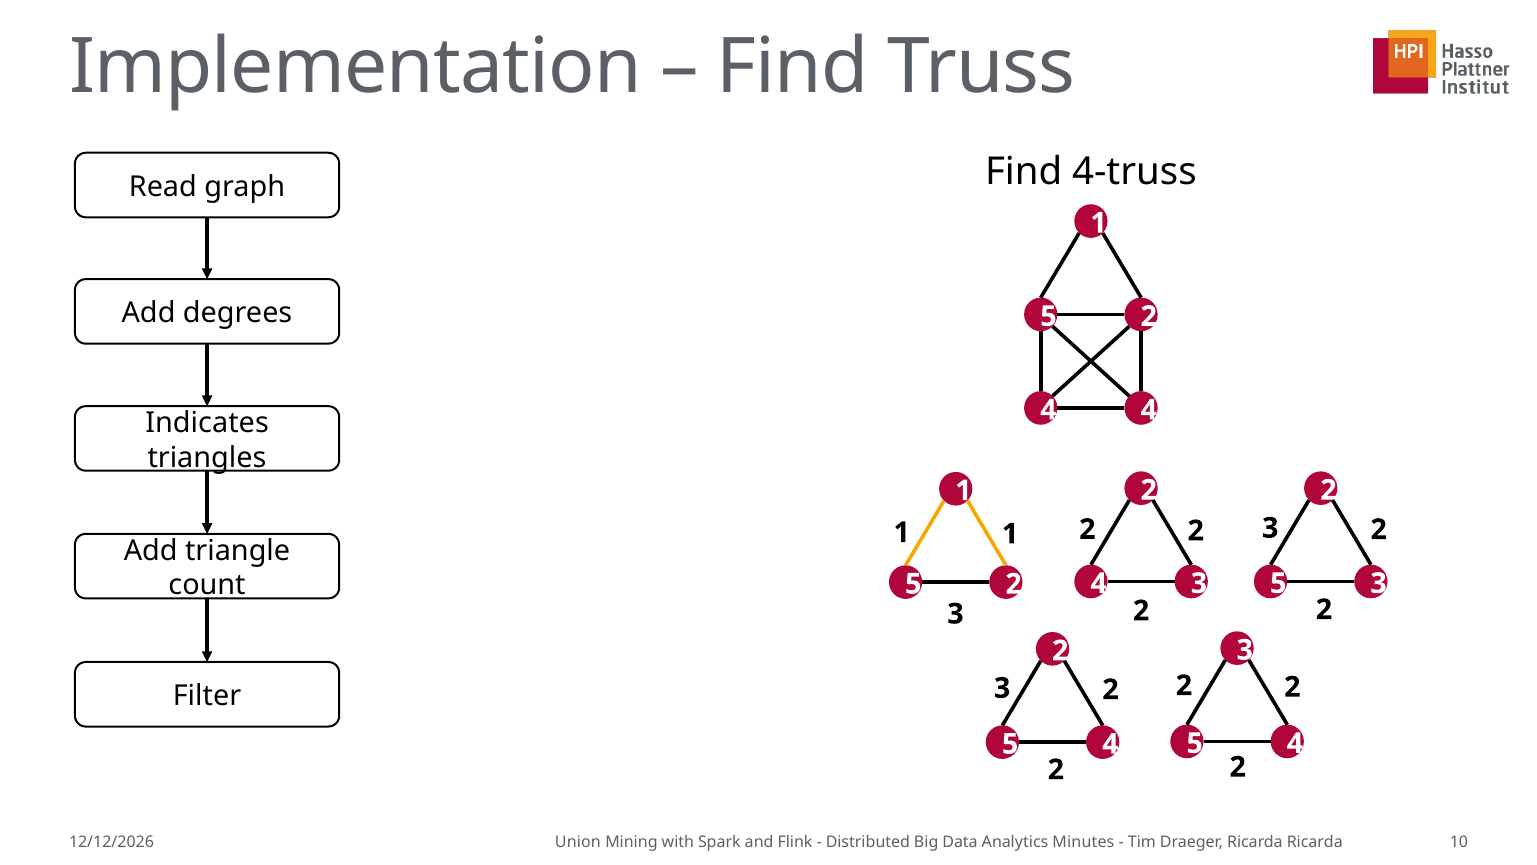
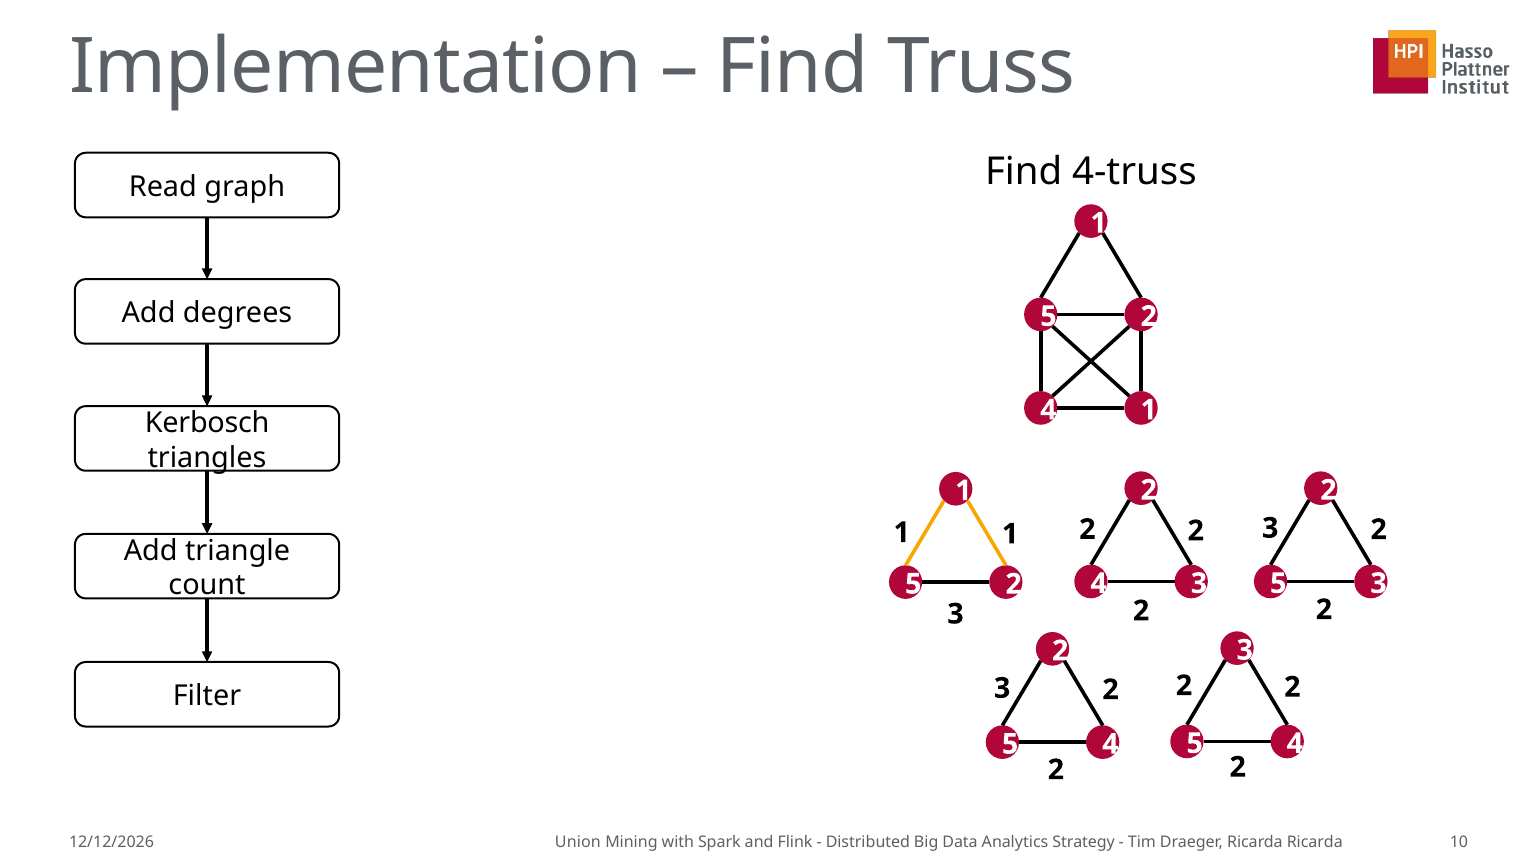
4 4: 4 -> 1 (1149, 410)
Indicates: Indicates -> Kerbosch (207, 423)
Minutes: Minutes -> Strategy (1084, 842)
